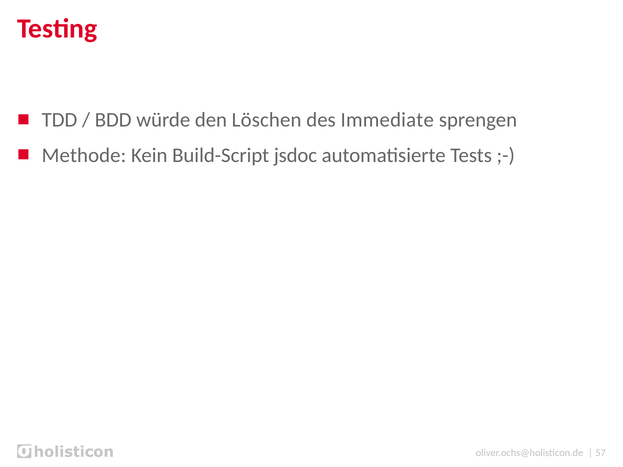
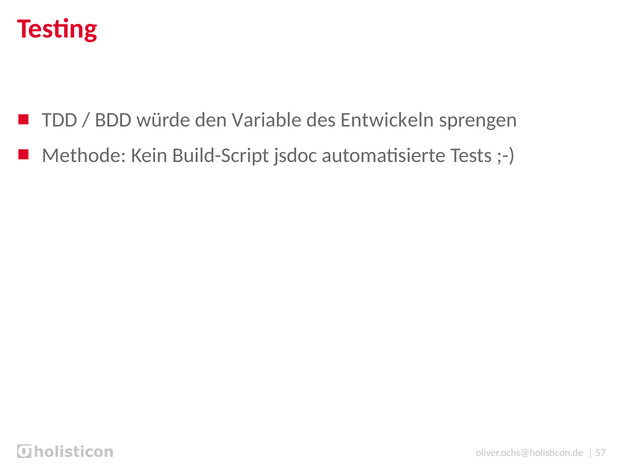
Löschen: Löschen -> Variable (267, 120)
Immediate: Immediate -> Entwickeln (387, 120)
